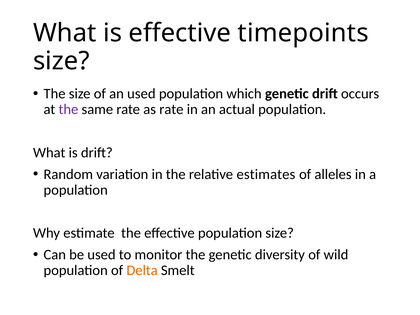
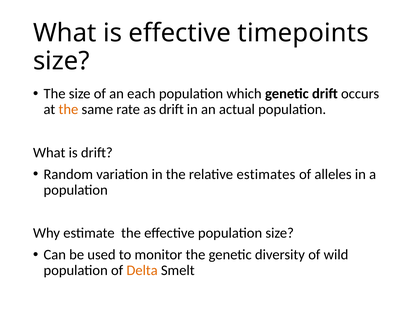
an used: used -> each (141, 94)
the colour: purple -> orange (68, 109)
as rate: rate -> drift (171, 109)
